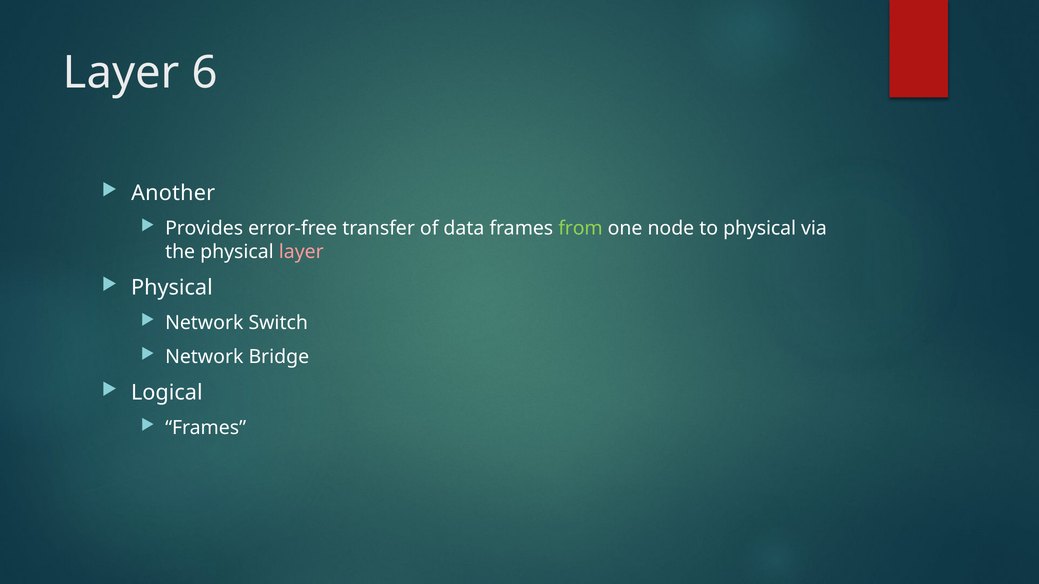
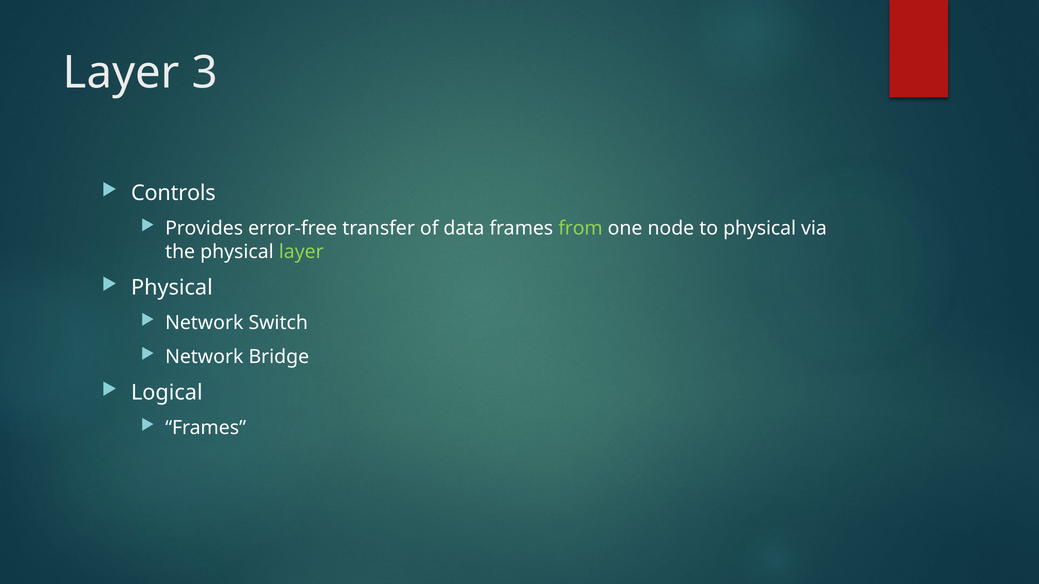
6: 6 -> 3 (205, 73)
Another: Another -> Controls (173, 193)
layer colour: pink -> light green (301, 252)
